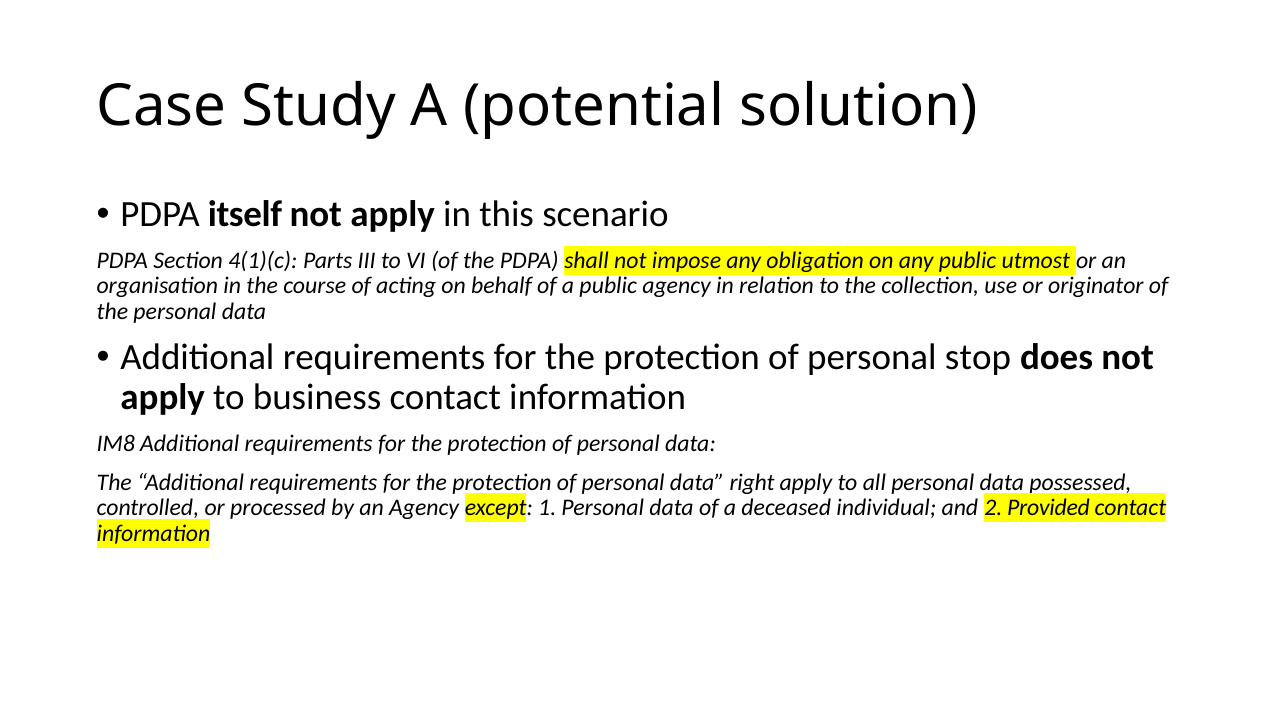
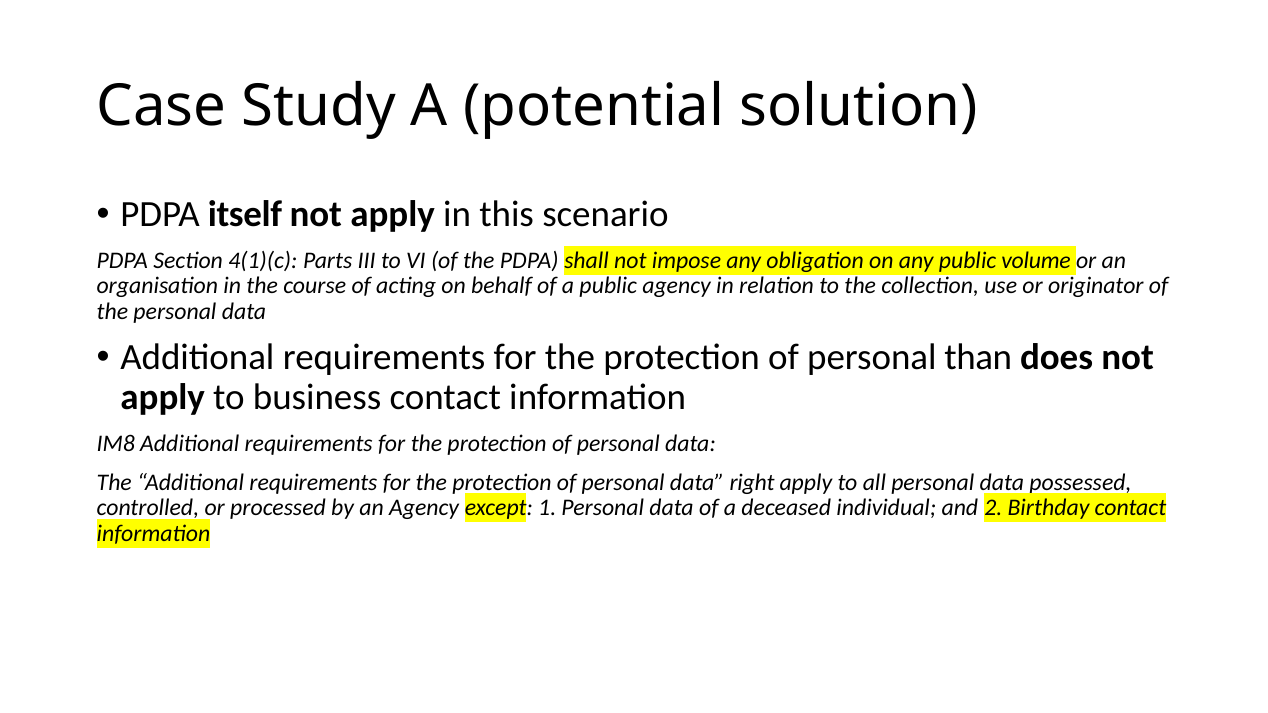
utmost: utmost -> volume (1036, 260)
stop: stop -> than (978, 358)
Provided: Provided -> Birthday (1048, 508)
